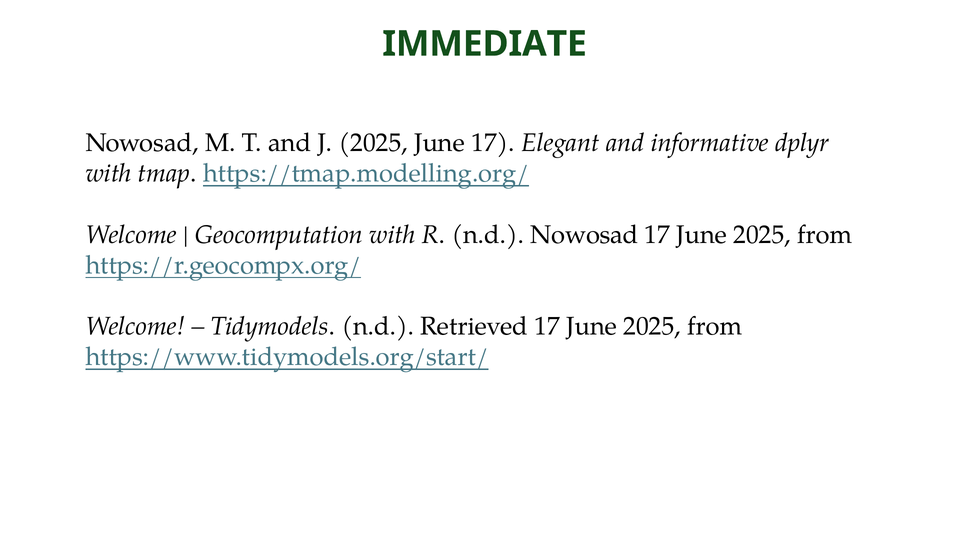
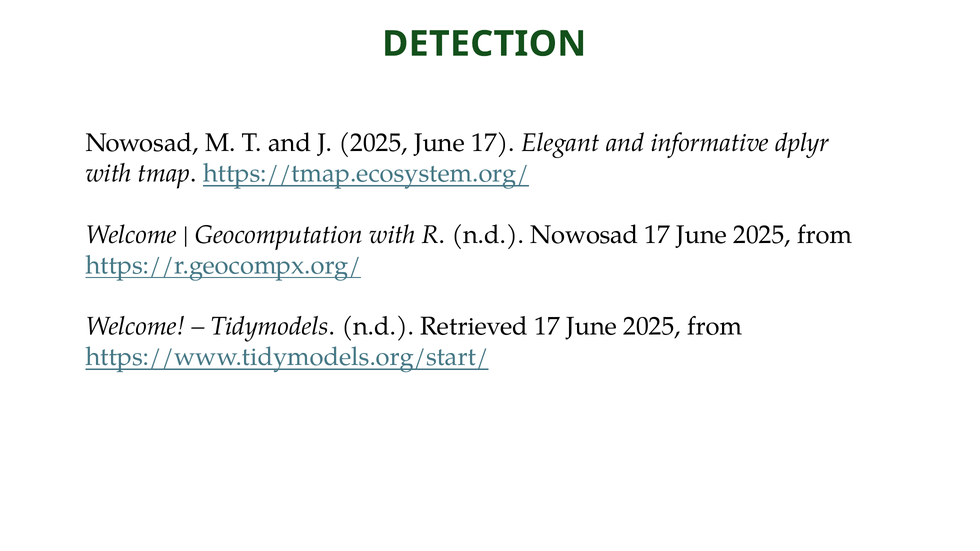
IMMEDIATE: IMMEDIATE -> DETECTION (484, 44)
https://tmap.modelling.org/: https://tmap.modelling.org/ -> https://tmap.ecosystem.org/ (366, 174)
